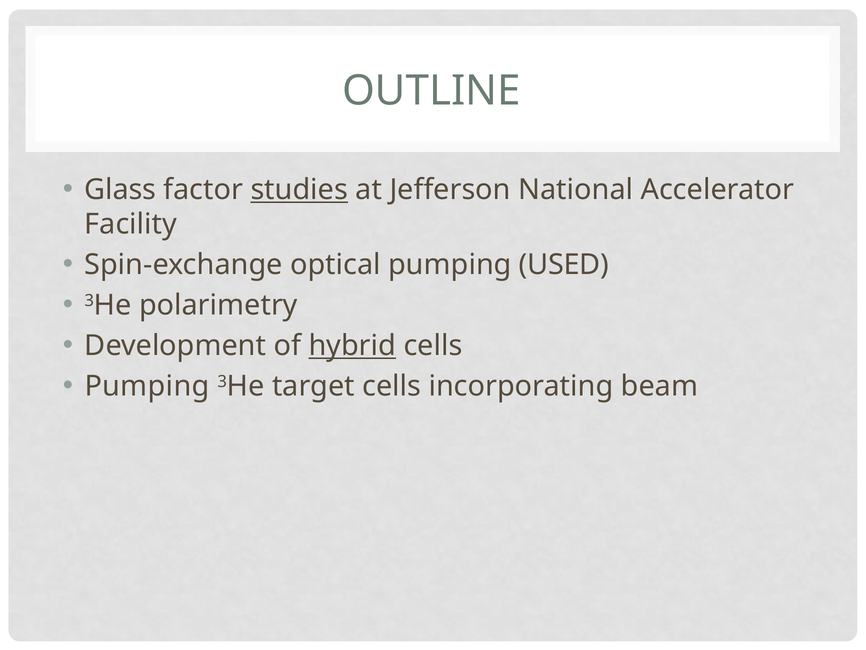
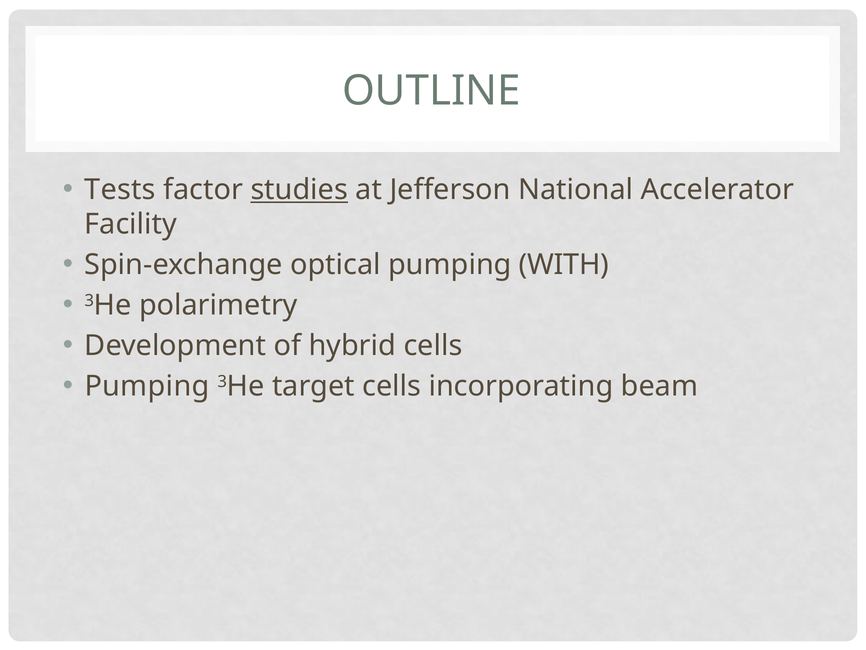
Glass: Glass -> Tests (120, 190)
USED: USED -> WITH (564, 265)
hybrid underline: present -> none (352, 345)
